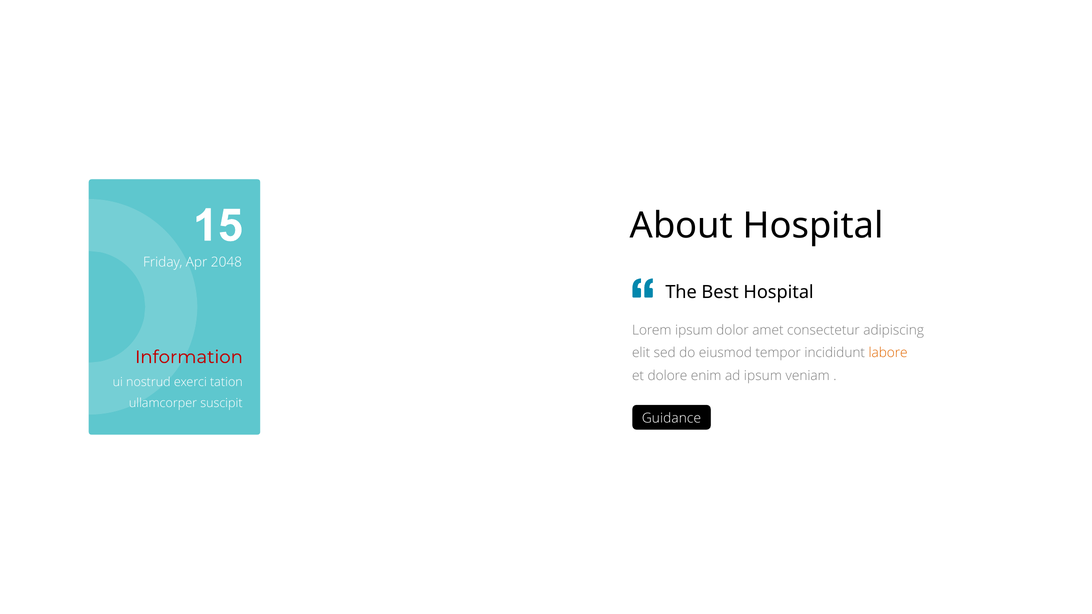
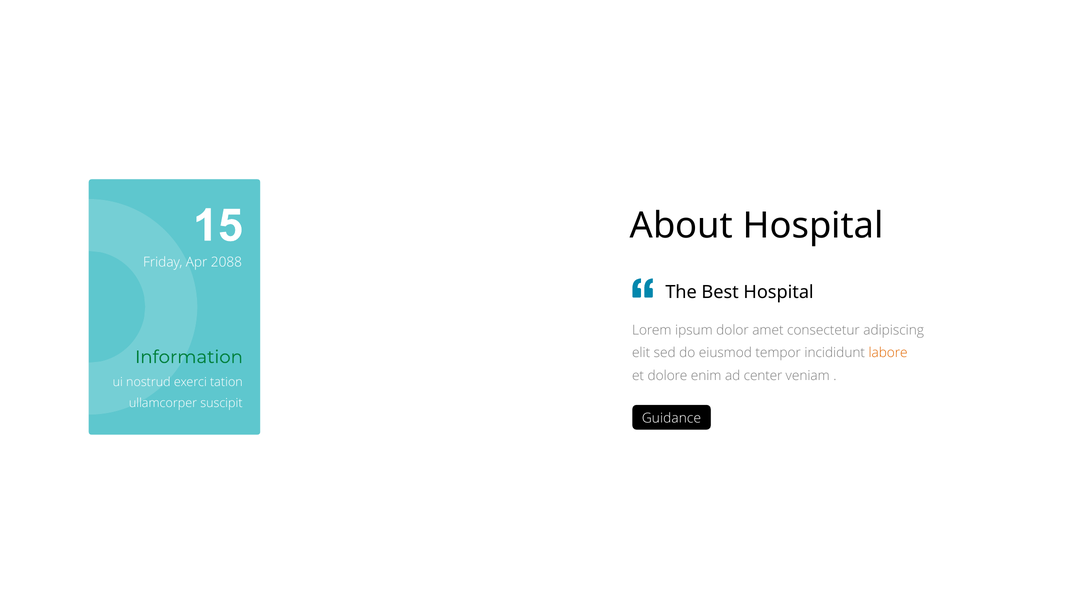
2048: 2048 -> 2088 (226, 262)
Information colour: red -> green (189, 357)
ad ipsum: ipsum -> center (763, 376)
